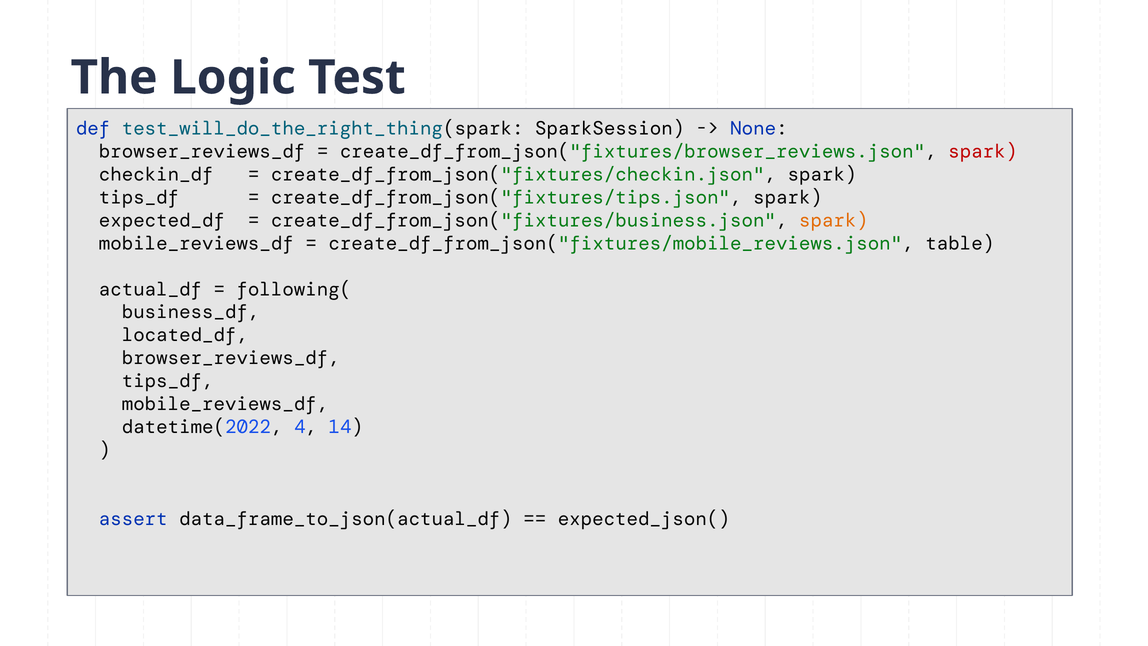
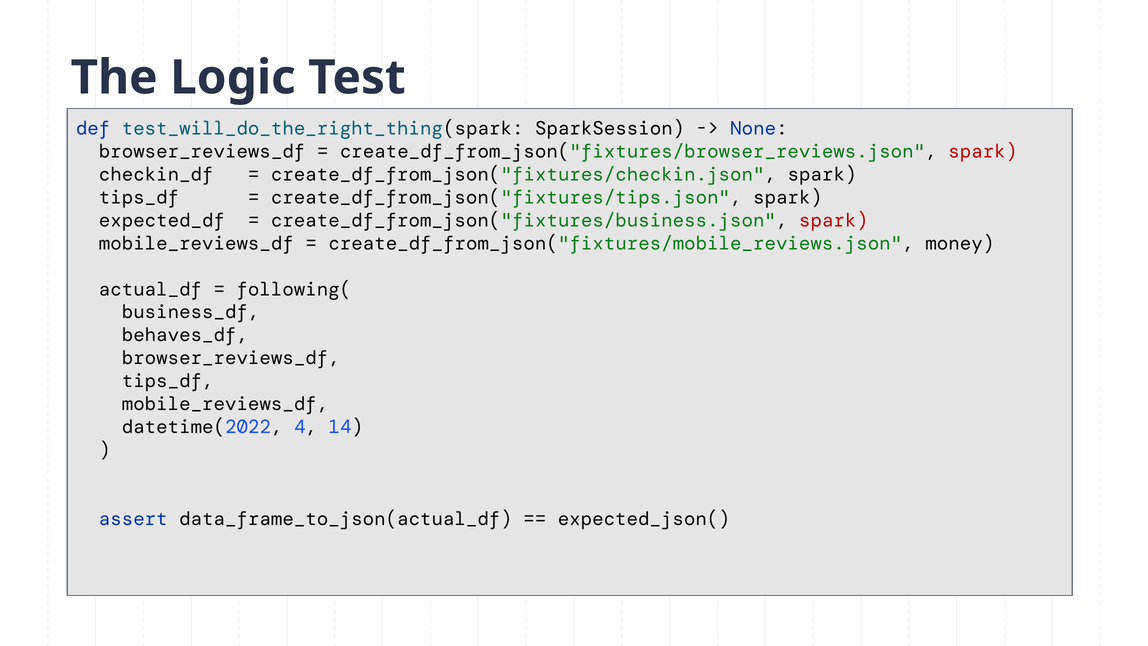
spark colour: orange -> red (834, 220)
table: table -> money (960, 243)
located_df: located_df -> behaves_df (185, 335)
